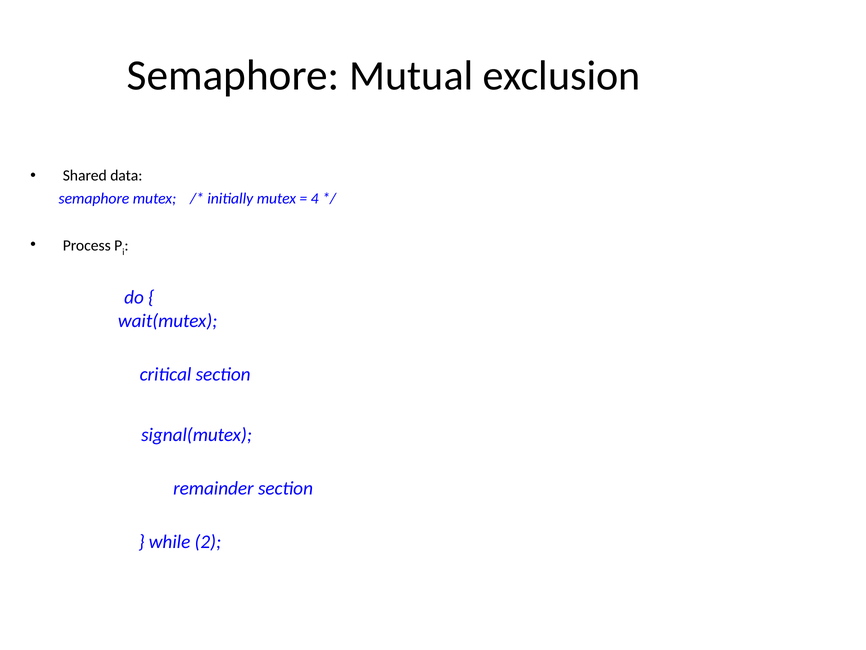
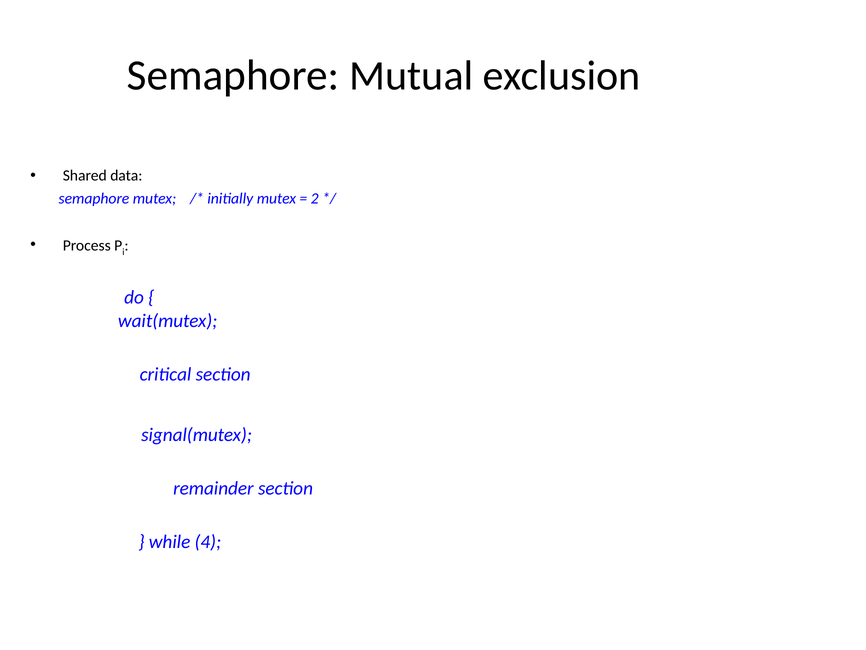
4: 4 -> 2 (315, 198)
2: 2 -> 4 (208, 541)
